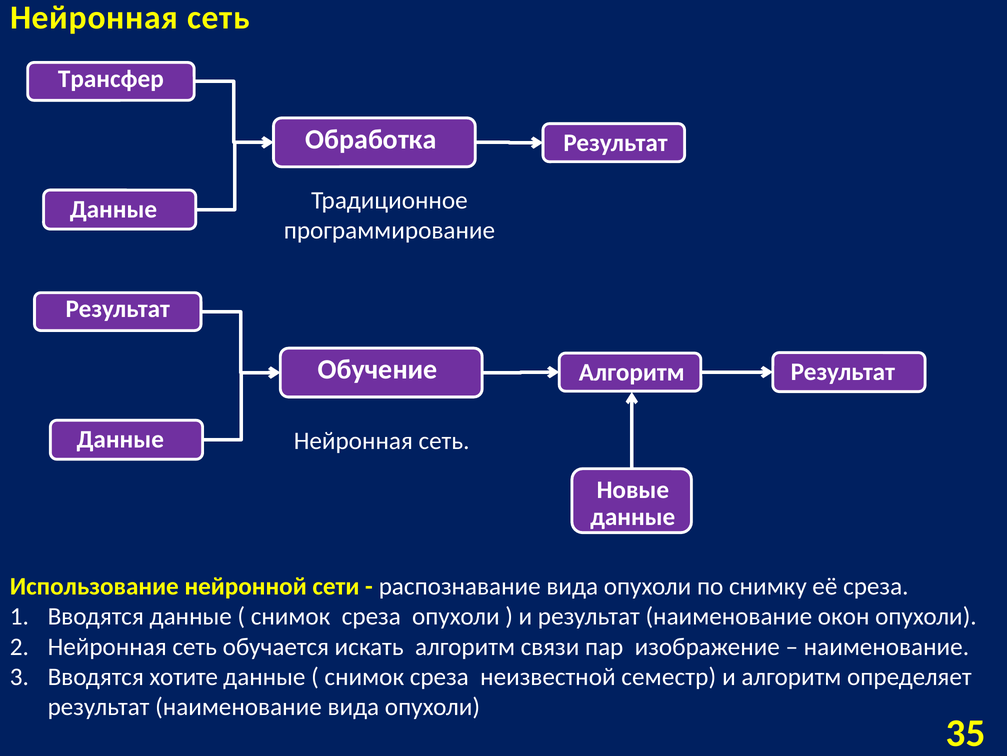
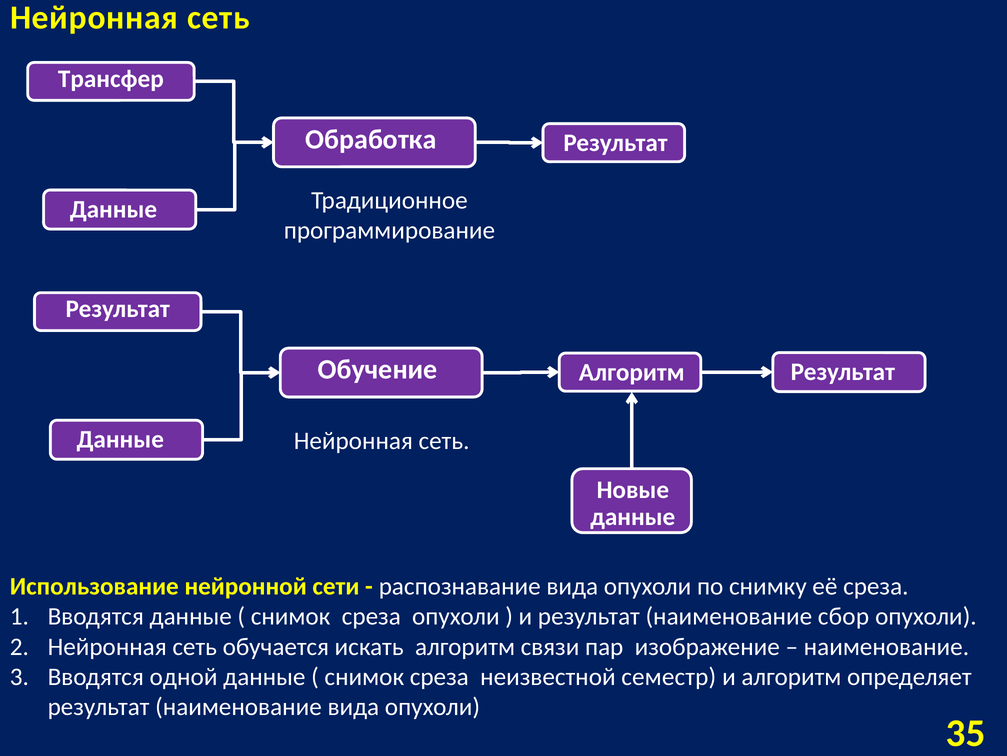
окон: окон -> сбор (843, 616)
хотите: хотите -> одной (184, 676)
